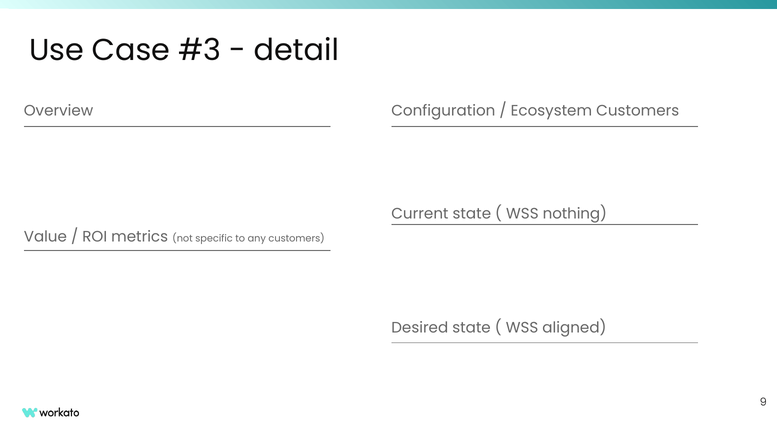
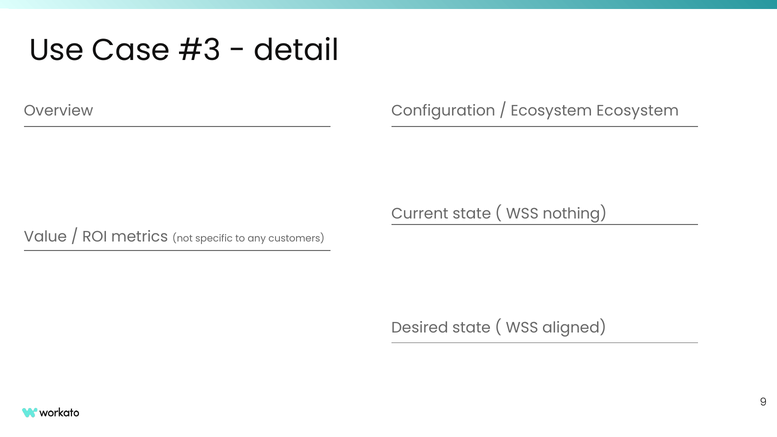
Ecosystem Customers: Customers -> Ecosystem (638, 111)
